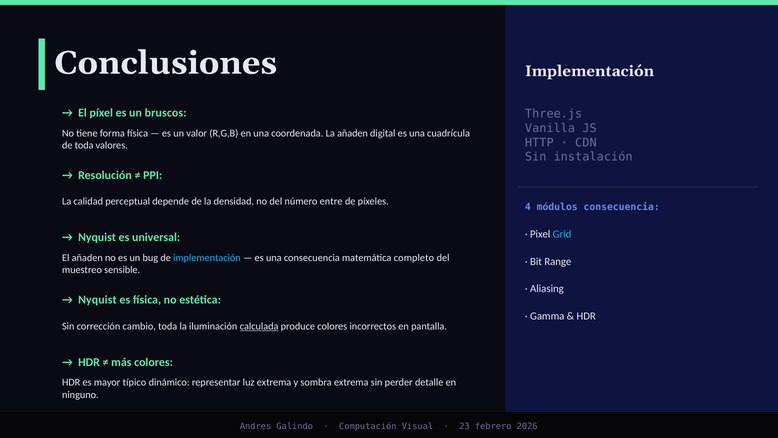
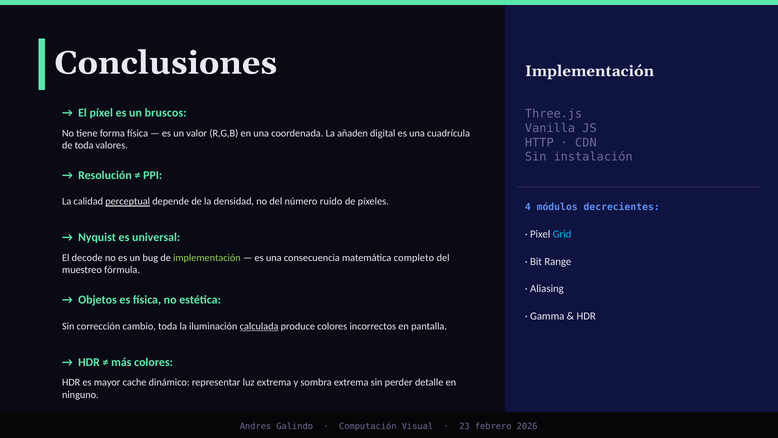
perceptual underline: none -> present (128, 201)
entre: entre -> ruido (331, 201)
módulos consecuencia: consecuencia -> decrecientes (622, 207)
El añaden: añaden -> decode (87, 258)
implementación colour: light blue -> light green (207, 258)
sensible: sensible -> fórmula (122, 270)
Nyquist: Nyquist -> Objetos (97, 300)
típico: típico -> cache (135, 382)
